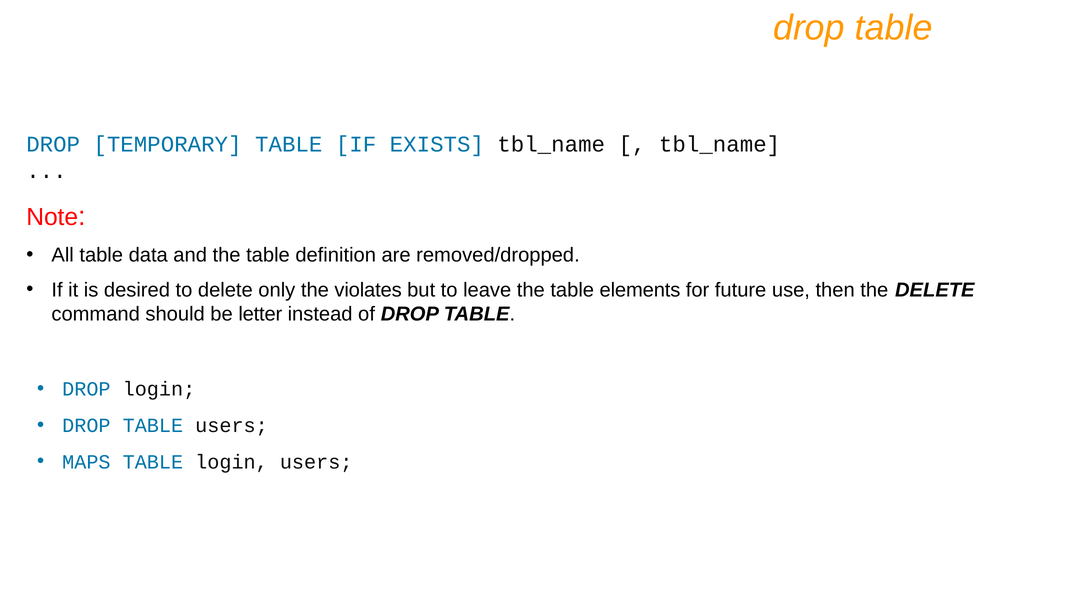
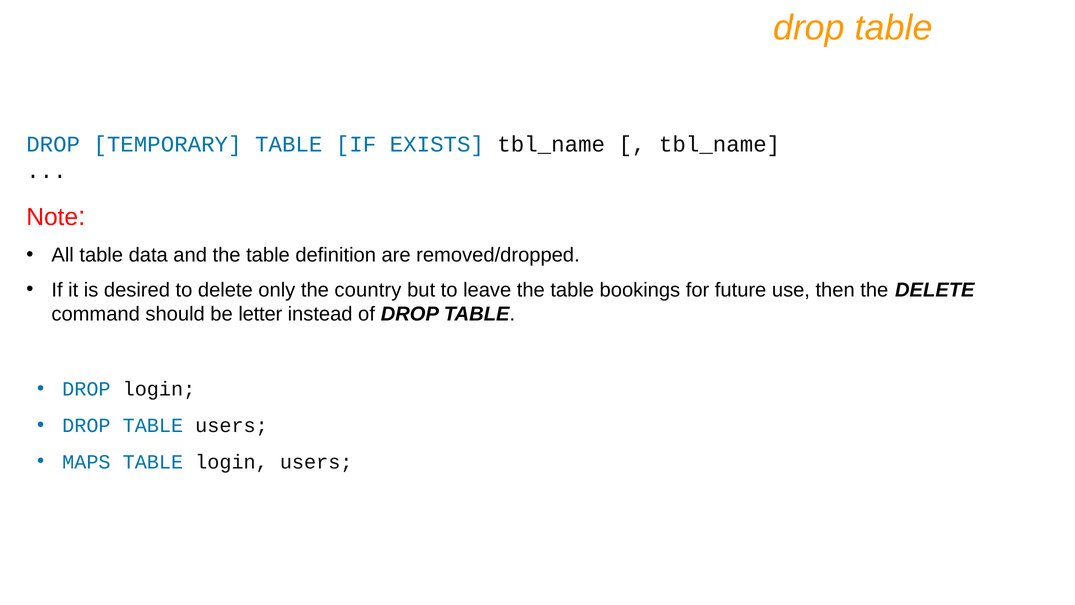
violates: violates -> country (368, 290)
elements: elements -> bookings (640, 290)
